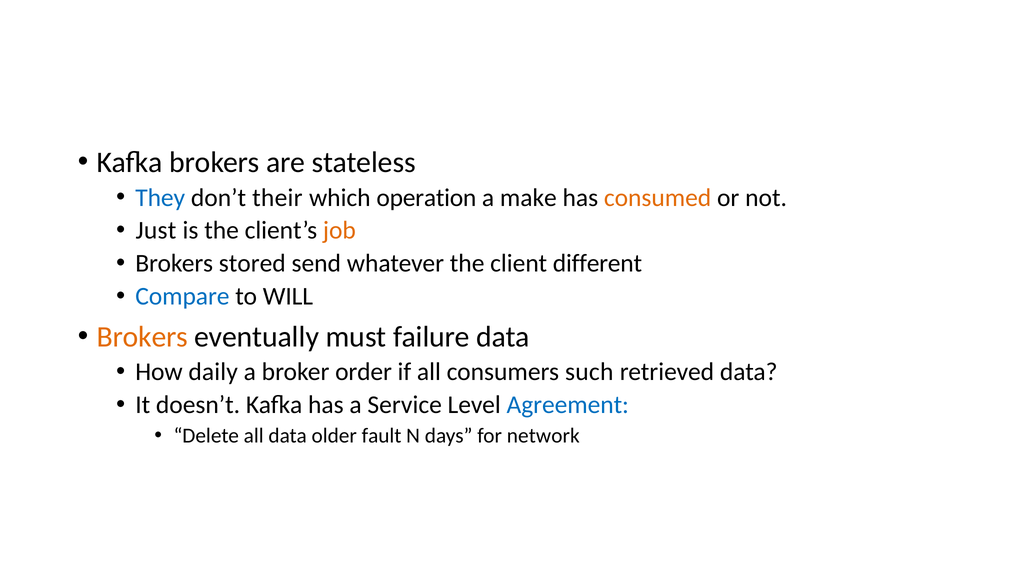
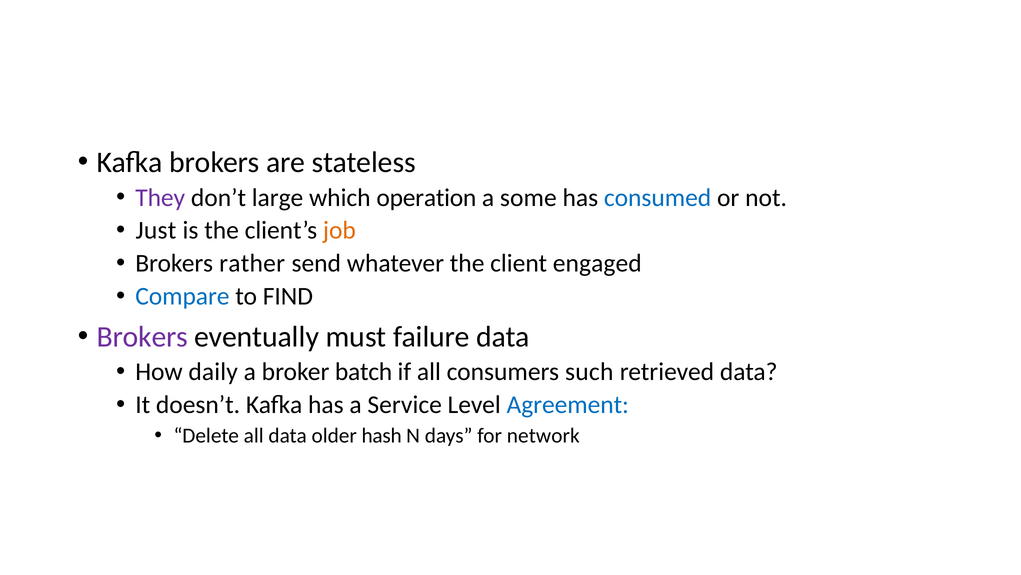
They colour: blue -> purple (160, 197)
their: their -> large (278, 197)
make: make -> some (528, 197)
consumed colour: orange -> blue (658, 197)
stored: stored -> rather (252, 263)
different: different -> engaged (597, 263)
WILL: WILL -> FIND (288, 296)
Brokers colour: orange -> purple (142, 336)
order: order -> batch (364, 372)
fault: fault -> hash (382, 435)
